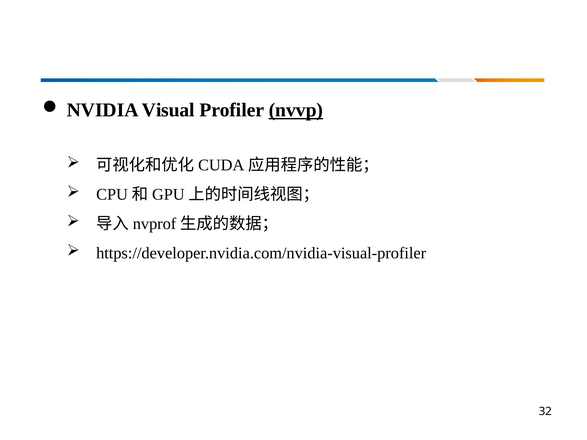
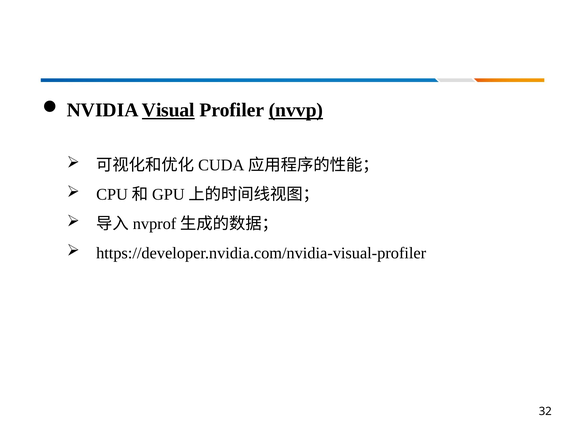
Visual underline: none -> present (168, 110)
